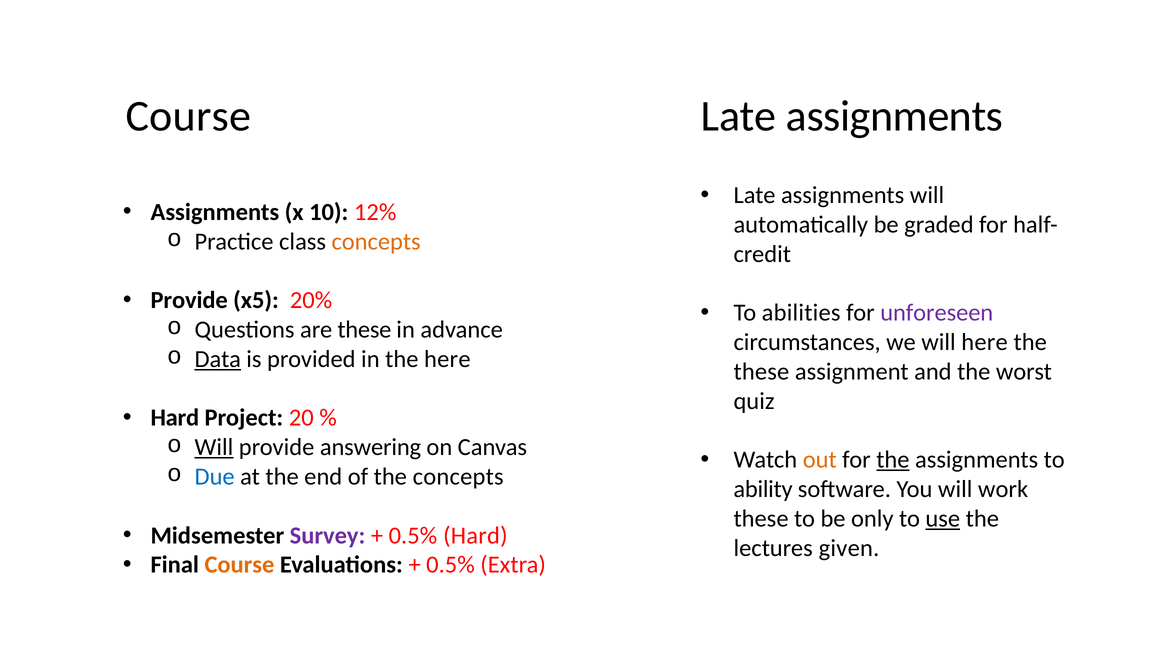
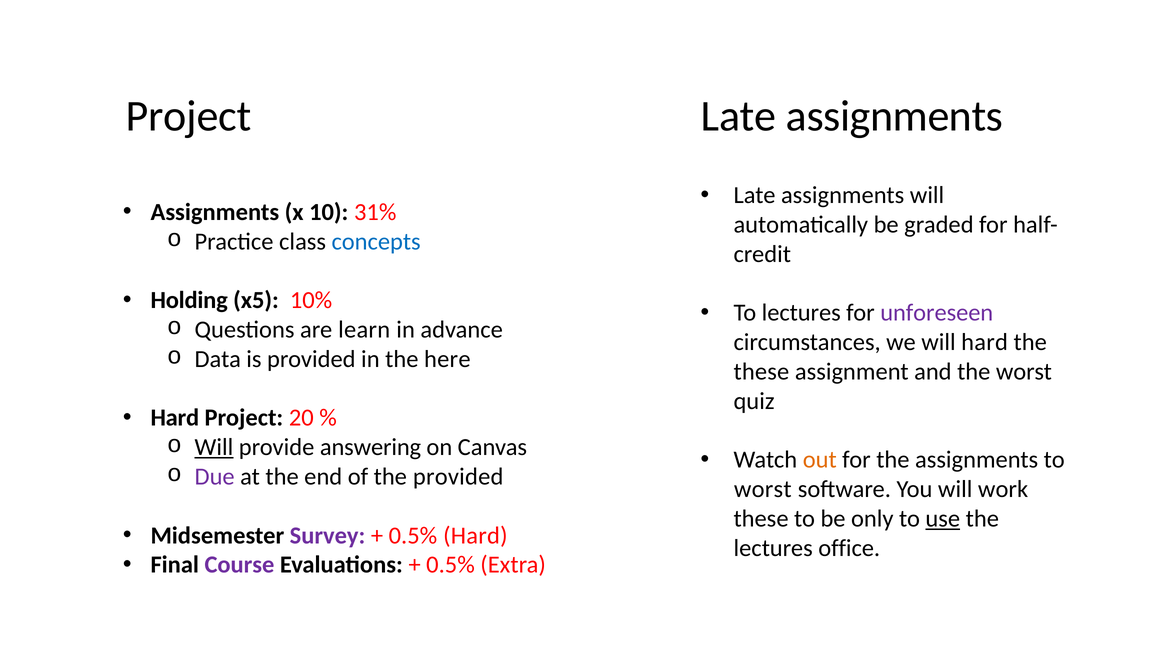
Course: Course -> Project (189, 116)
12%: 12% -> 31% (375, 212)
concepts colour: orange -> blue (376, 242)
Provide: Provide -> Holding (189, 300)
20%: 20% -> 10% (311, 300)
To abilities: abilities -> lectures (801, 313)
are these: these -> learn (364, 330)
will here: here -> hard (985, 342)
Data underline: present -> none (218, 359)
the underline: present -> none (893, 460)
Due colour: blue -> purple (215, 477)
the concepts: concepts -> provided (458, 477)
ability: ability -> worst (763, 489)
given: given -> office (849, 548)
Course colour: orange -> purple (239, 565)
